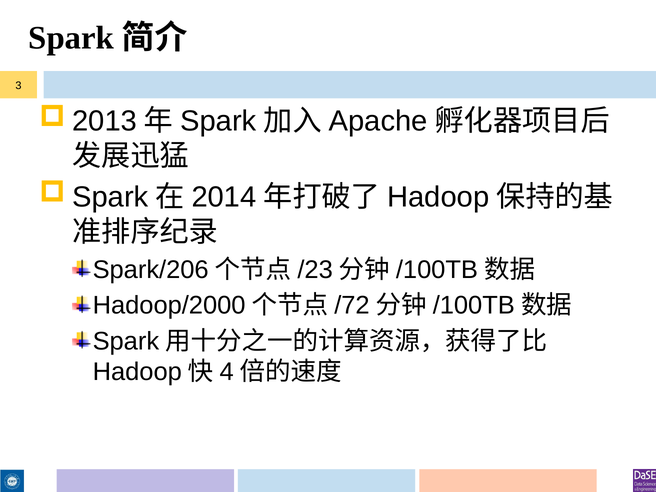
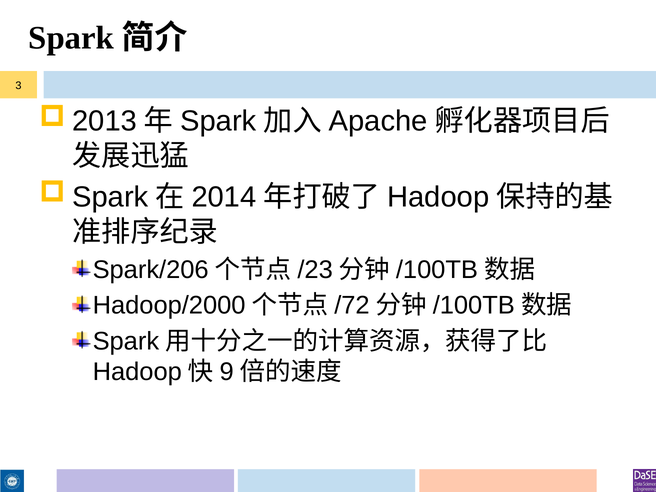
4: 4 -> 9 (227, 372)
